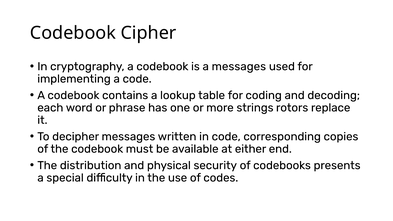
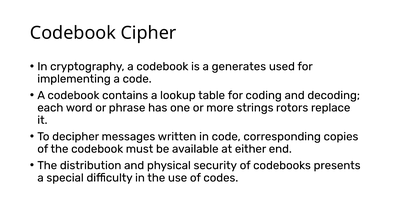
a messages: messages -> generates (239, 66)
